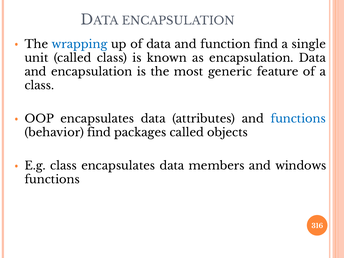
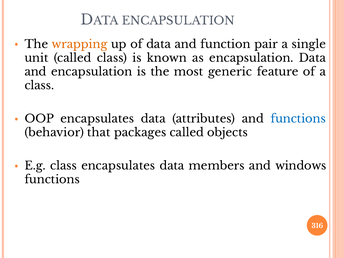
wrapping colour: blue -> orange (79, 44)
function find: find -> pair (266, 44)
behavior find: find -> that (99, 133)
